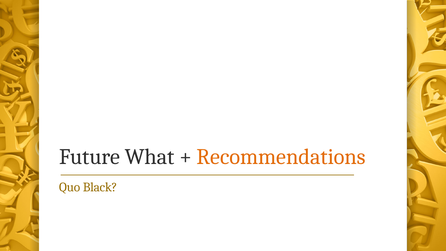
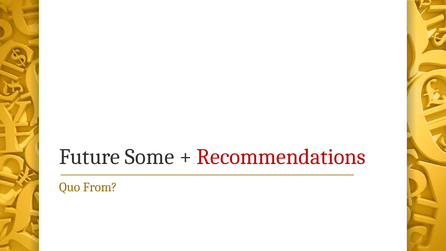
What: What -> Some (150, 157)
Recommendations colour: orange -> red (281, 157)
Black: Black -> From (100, 187)
